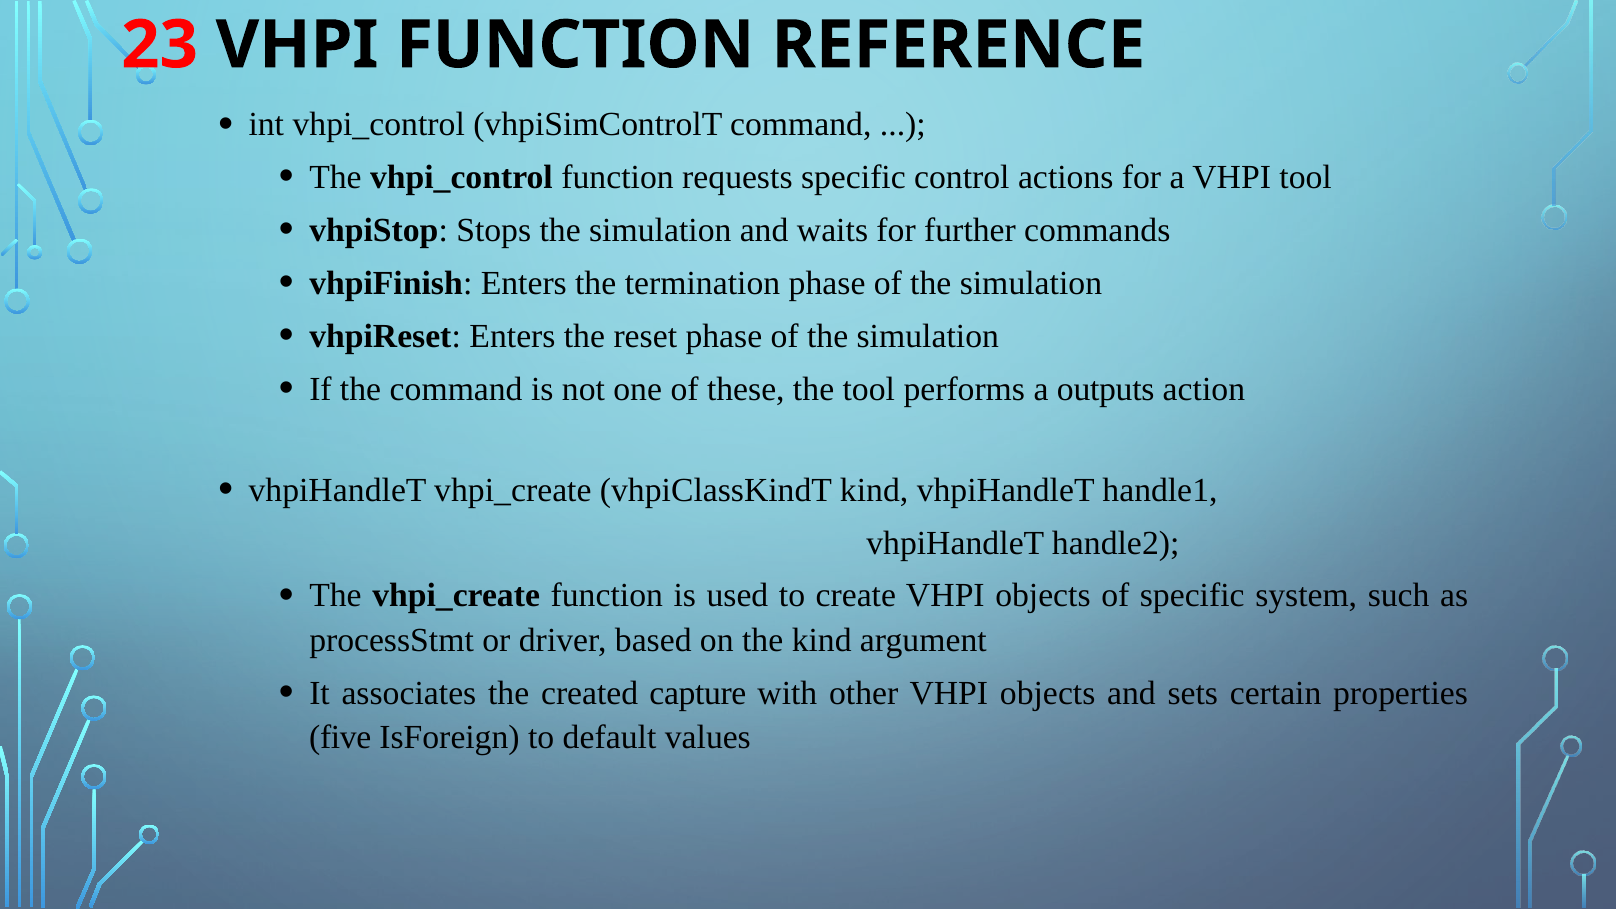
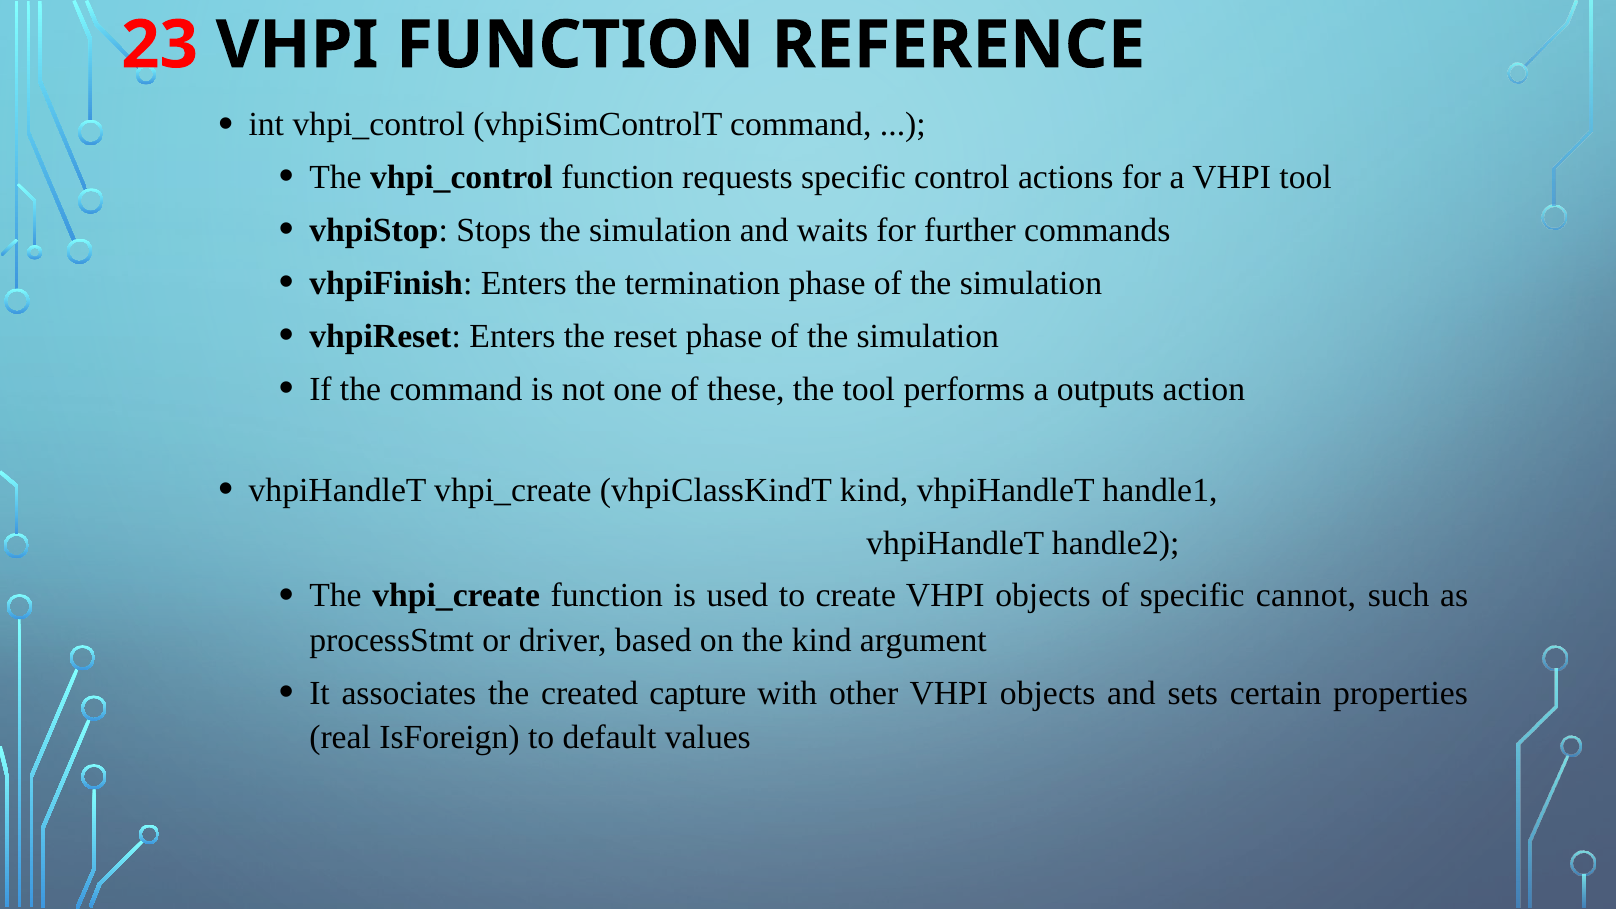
system: system -> cannot (1306, 596)
five: five -> real (340, 738)
